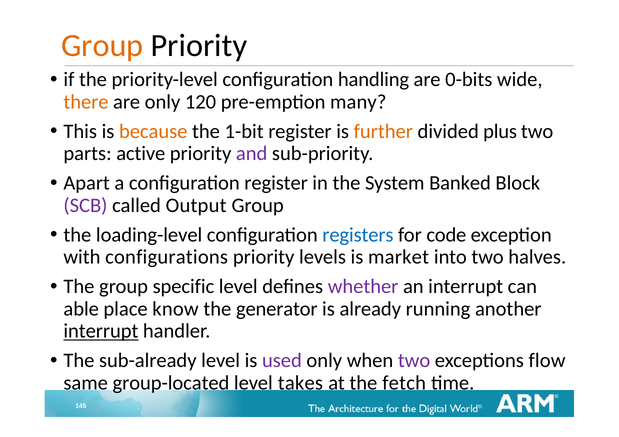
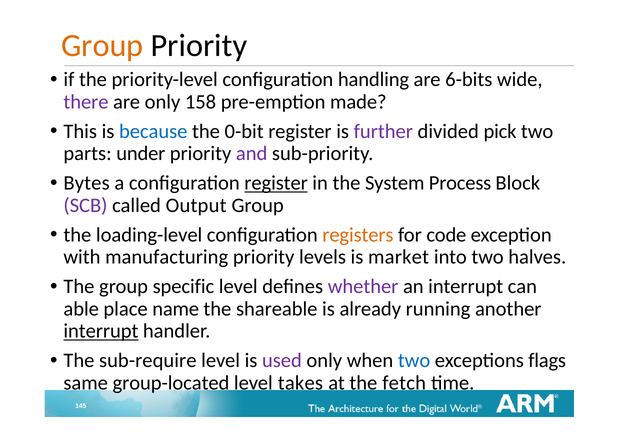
0-bits: 0-bits -> 6-bits (469, 80)
there colour: orange -> purple (86, 102)
120: 120 -> 158 (201, 102)
many: many -> made (358, 102)
because colour: orange -> blue (153, 131)
1-bit: 1-bit -> 0-bit (244, 131)
further colour: orange -> purple (383, 131)
plus: plus -> pick (500, 131)
active: active -> under (141, 154)
Apart: Apart -> Bytes (87, 183)
register underline: none -> present (276, 183)
Banked: Banked -> Process (460, 183)
registers colour: blue -> orange (358, 235)
configurations: configurations -> manufacturing (167, 257)
know: know -> name (176, 309)
generator: generator -> shareable (277, 309)
sub-already: sub-already -> sub-require (148, 361)
two colour: purple -> blue (414, 361)
flow: flow -> flags (547, 361)
